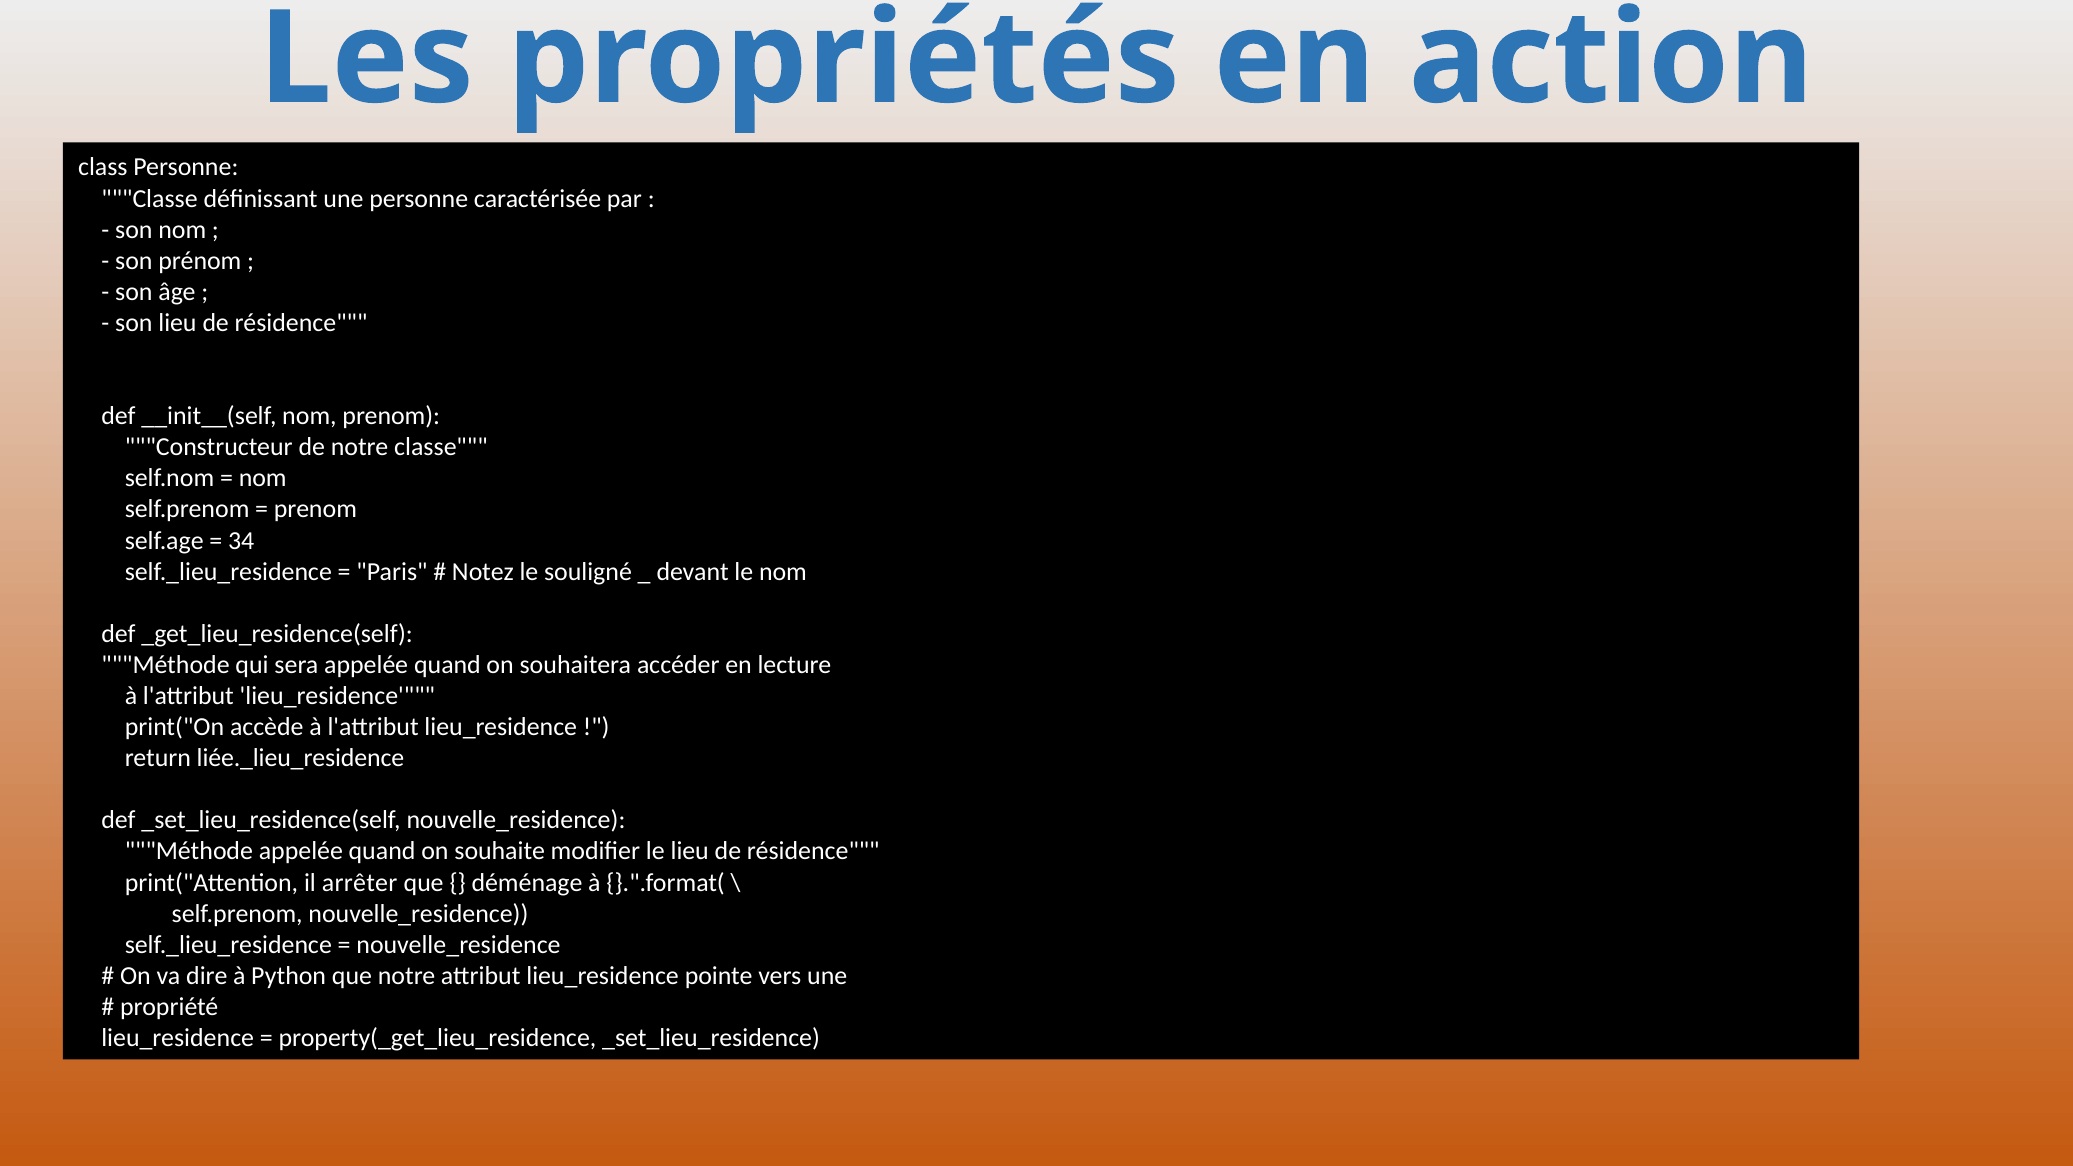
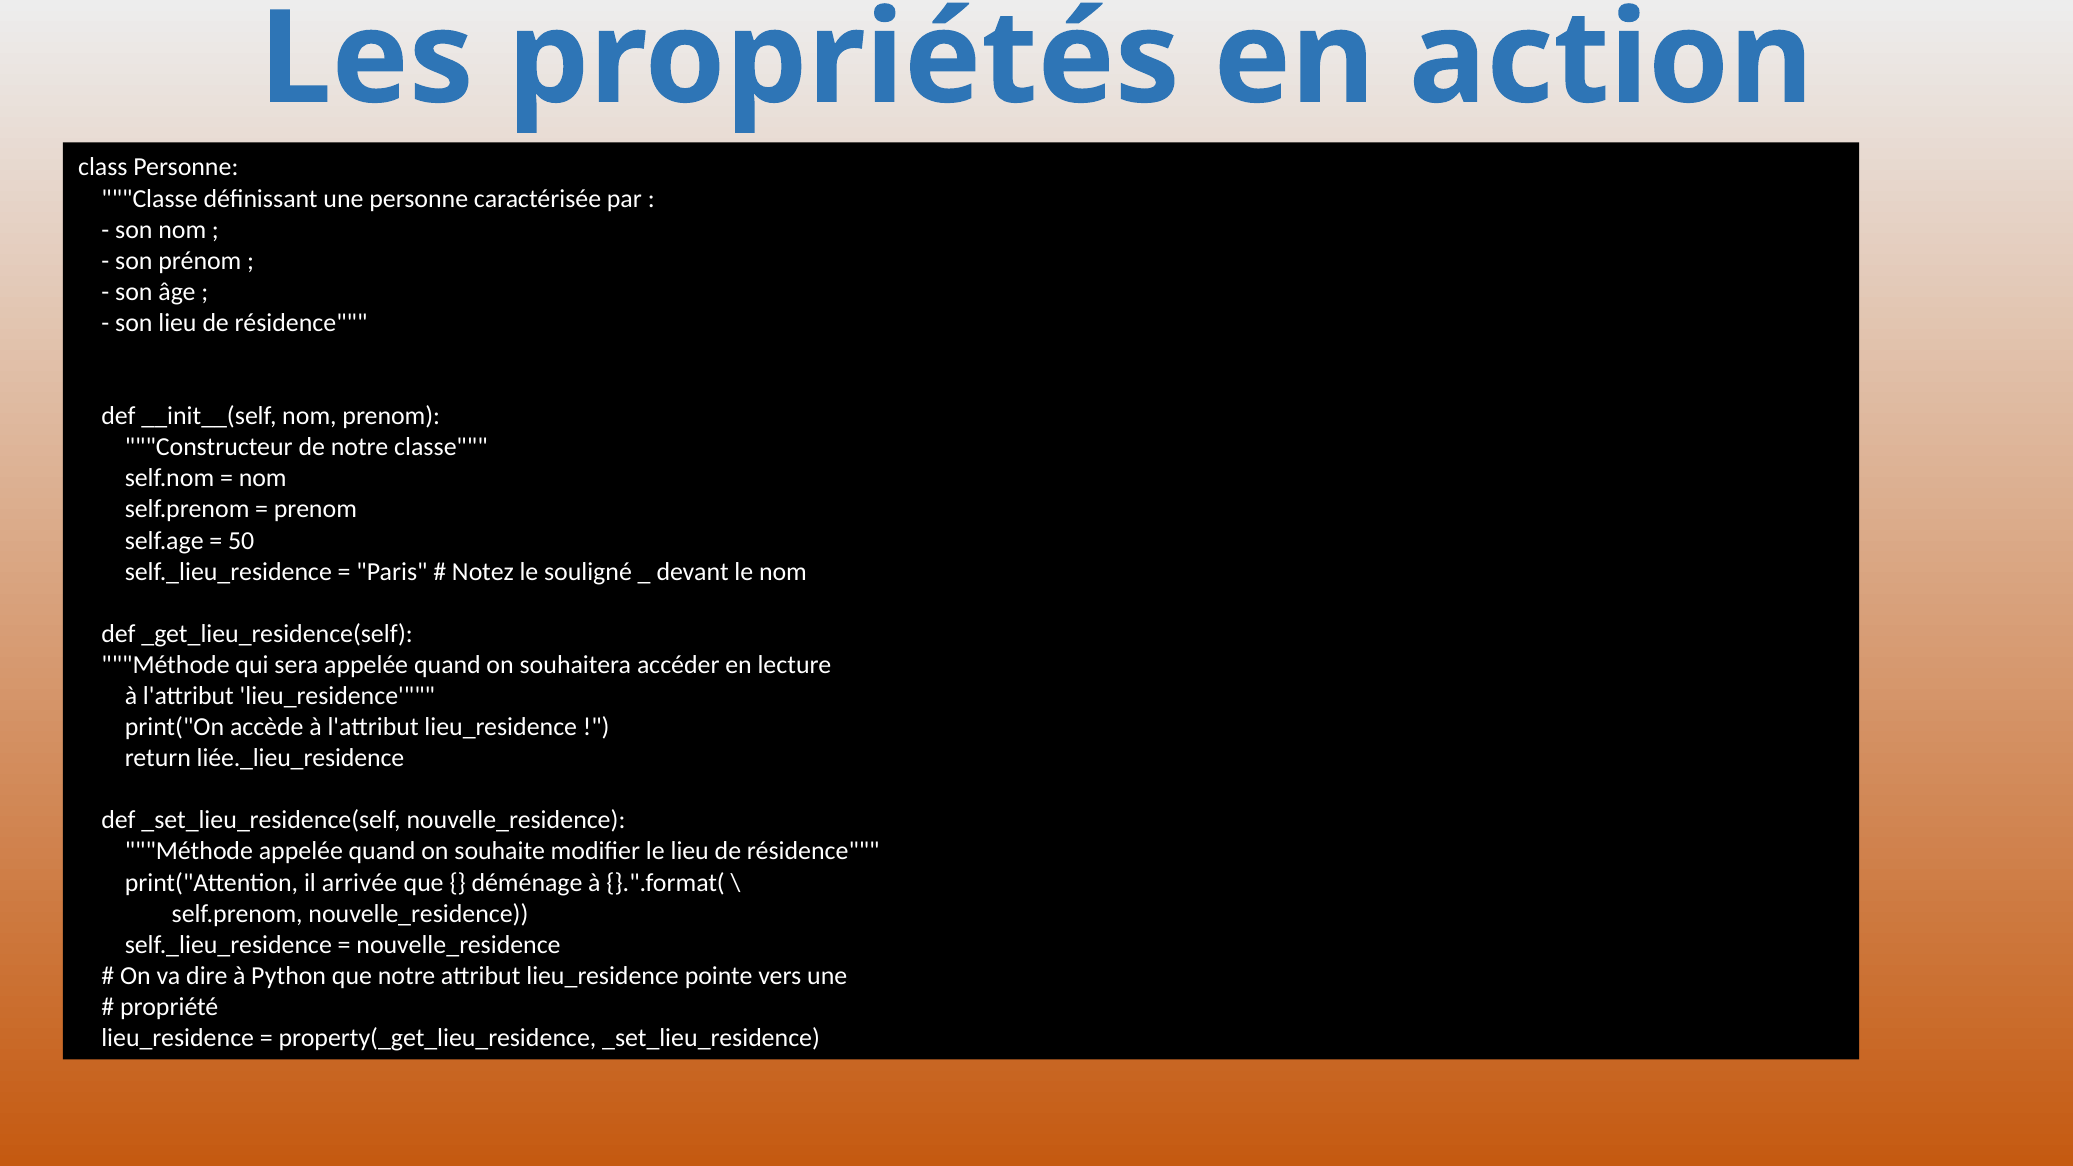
34: 34 -> 50 (241, 541)
arrêter: arrêter -> arrivée (360, 883)
